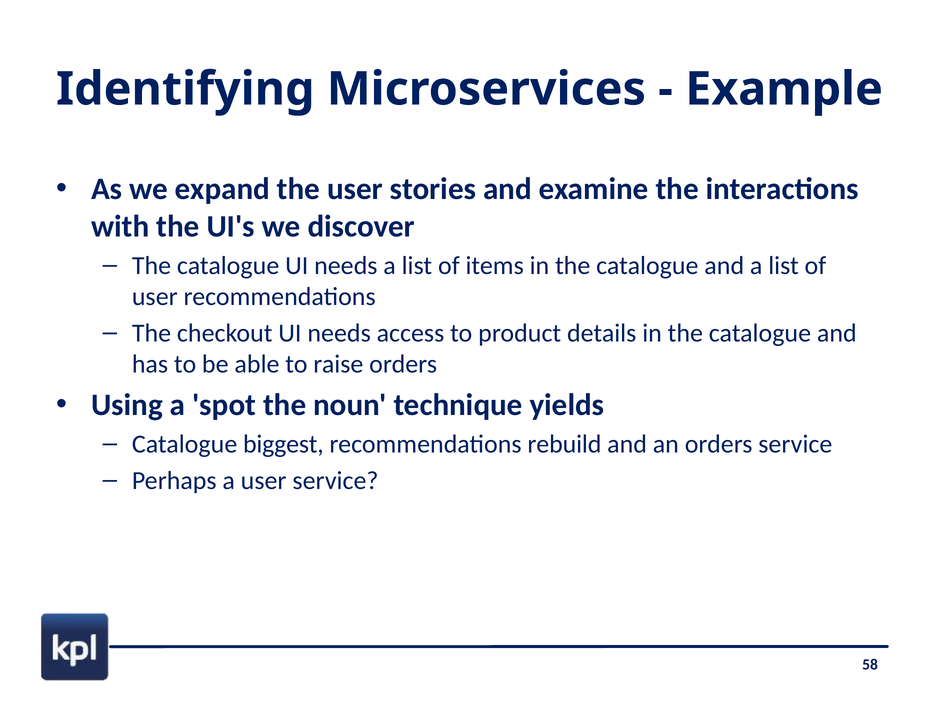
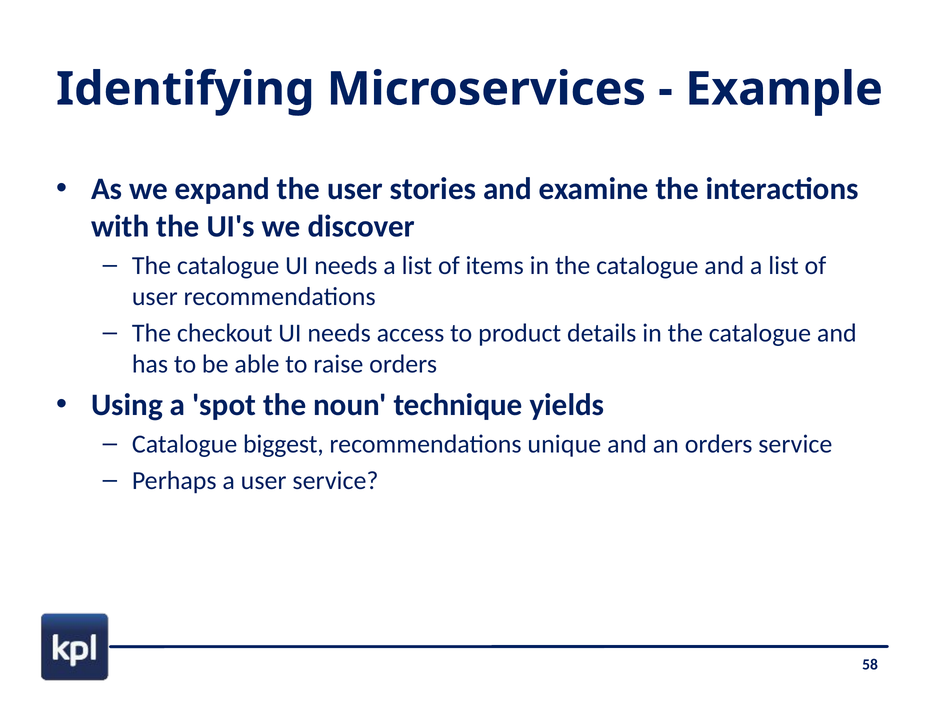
rebuild: rebuild -> unique (564, 444)
